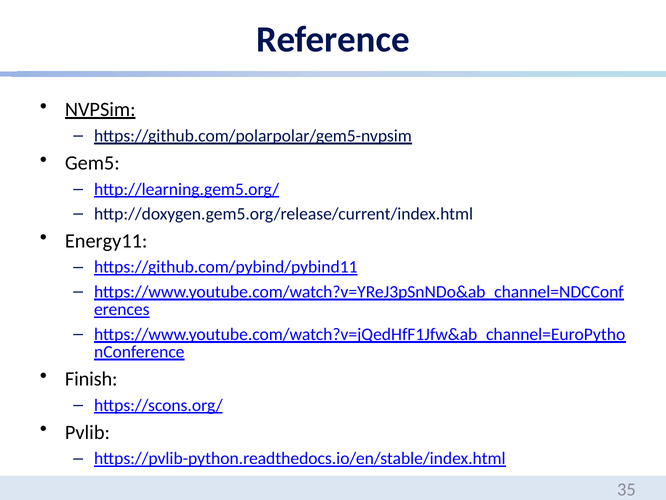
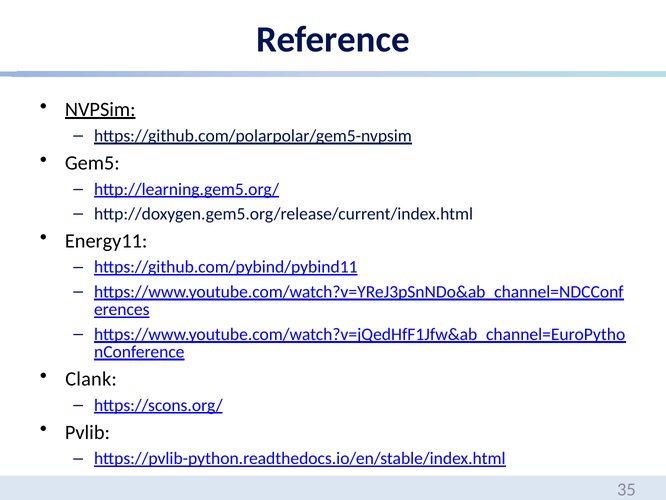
Finish: Finish -> Clank (91, 379)
